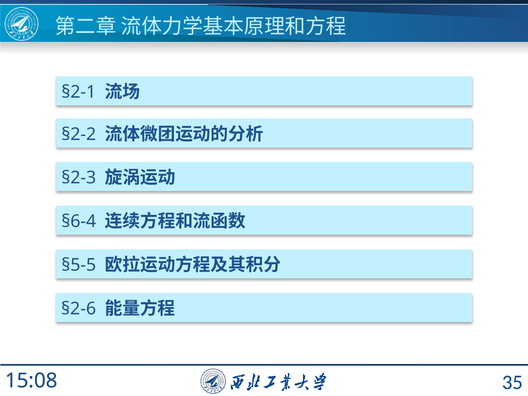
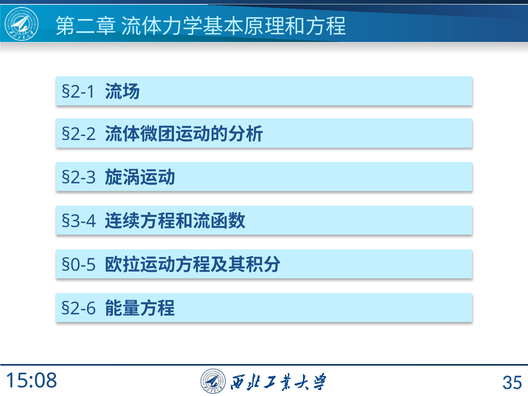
§6-4: §6-4 -> §3-4 (79, 222)
§5-5: §5-5 -> §0-5 (79, 265)
